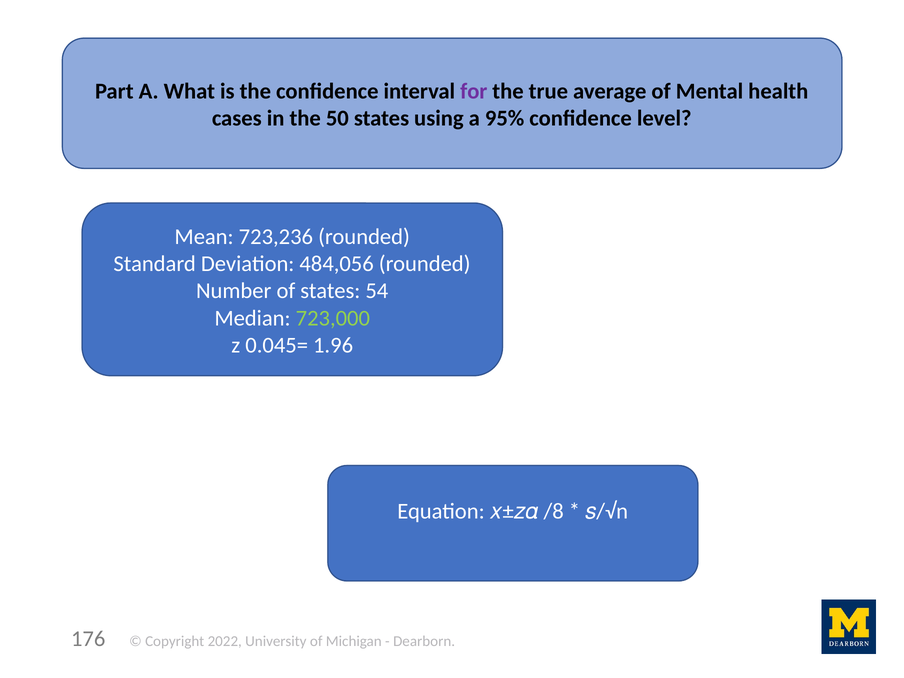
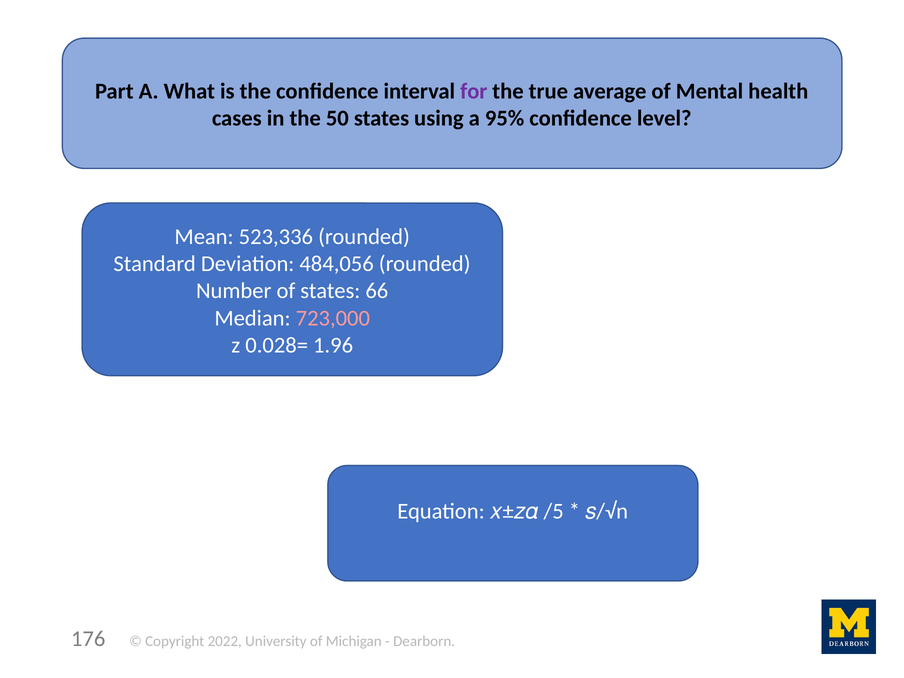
723,236: 723,236 -> 523,336 (276, 237)
54: 54 -> 66 (377, 291)
723,000 colour: light green -> pink (333, 318)
0.045=: 0.045= -> 0.028= (277, 345)
/8: /8 -> /5 (554, 511)
